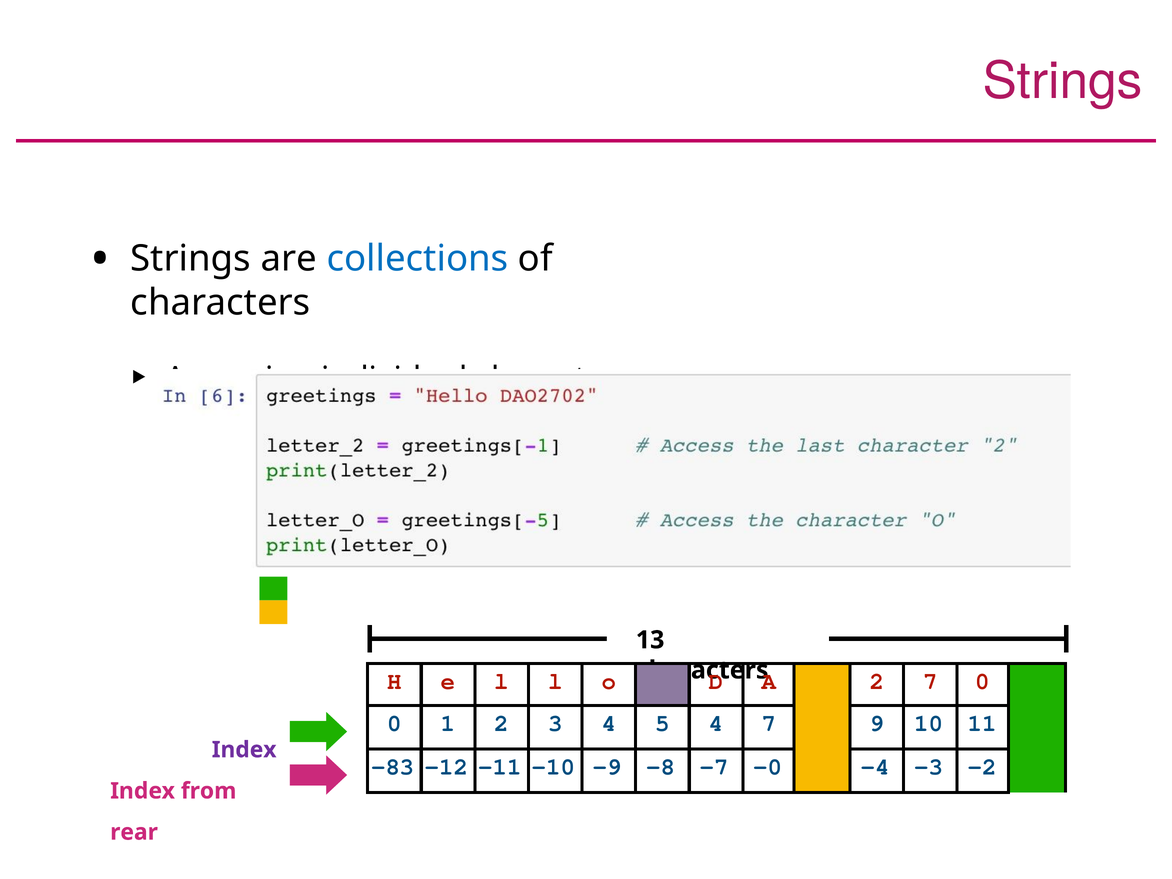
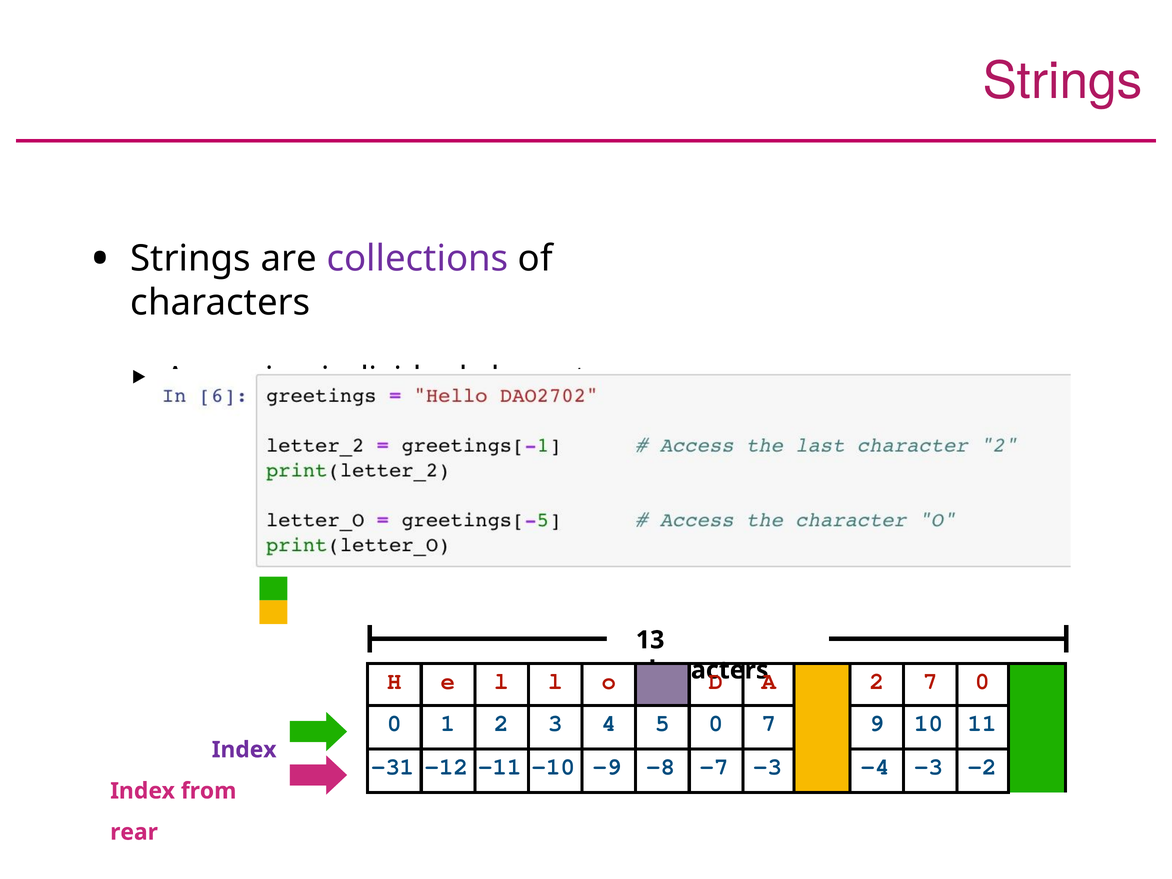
collections colour: blue -> purple (417, 259)
5 4: 4 -> 0 (716, 723)
-83: -83 -> -31 (393, 767)
-7 -0: -0 -> -3 (768, 767)
